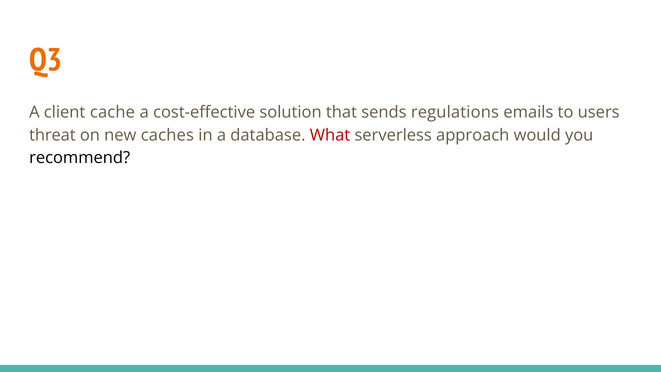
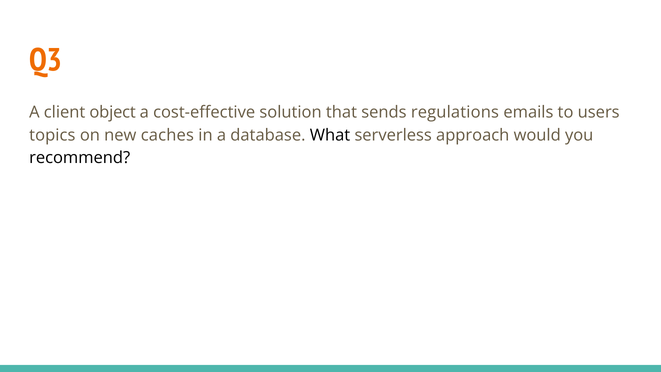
cache: cache -> object (113, 112)
threat: threat -> topics (52, 135)
What colour: red -> black (330, 135)
